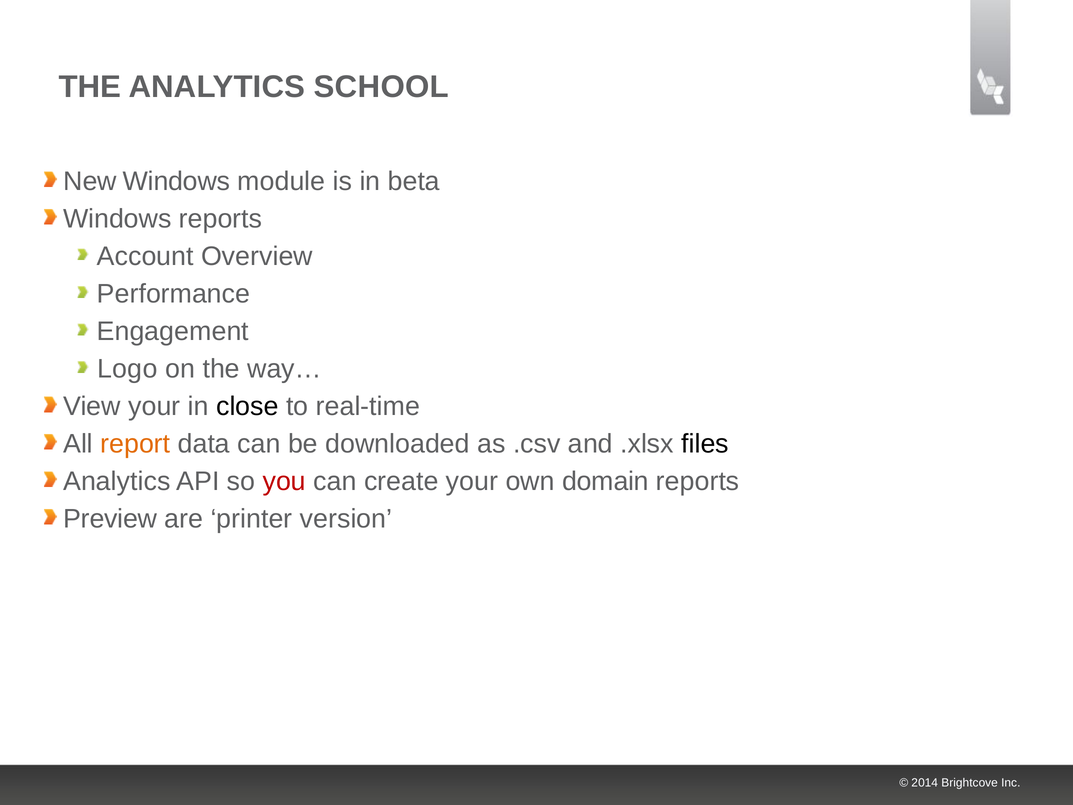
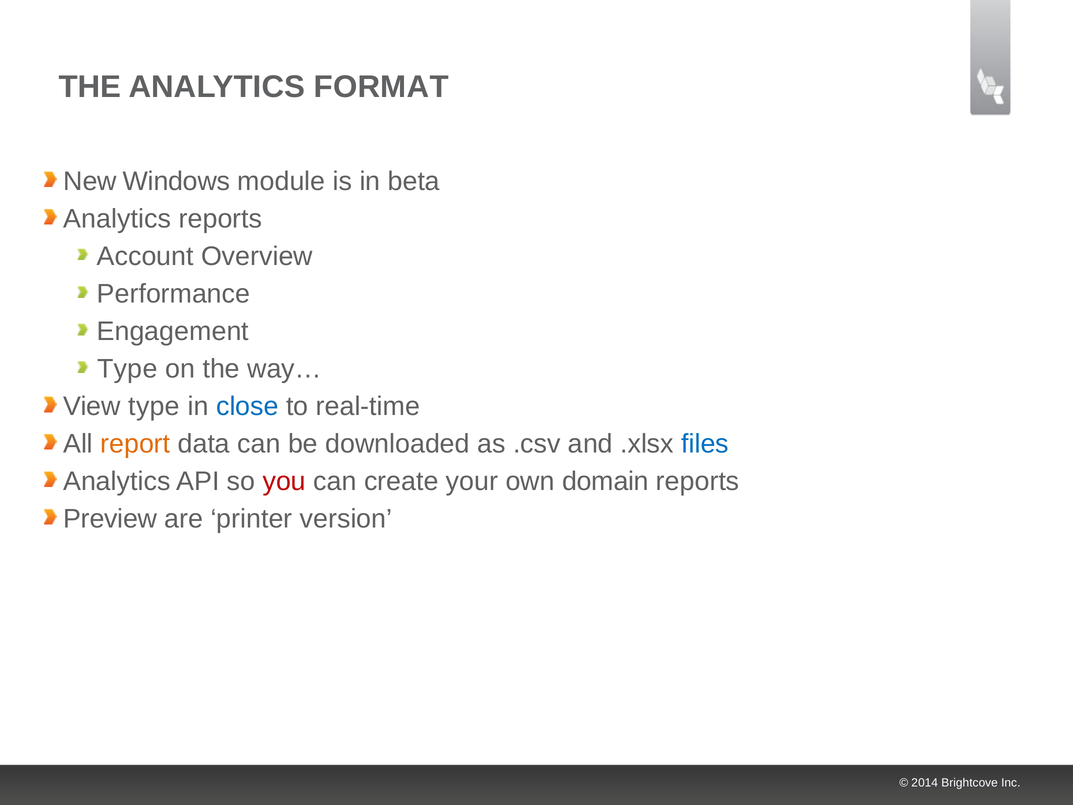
SCHOOL: SCHOOL -> FORMAT (381, 87)
Windows: Windows -> Analytics (117, 219)
Logo: Logo -> Type (127, 369)
View your: your -> type (154, 406)
close colour: black -> blue (247, 406)
files colour: black -> blue (705, 444)
